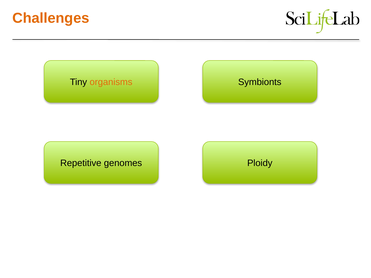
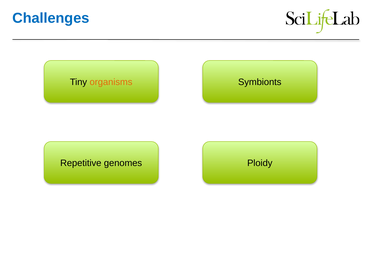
Challenges colour: orange -> blue (51, 18)
